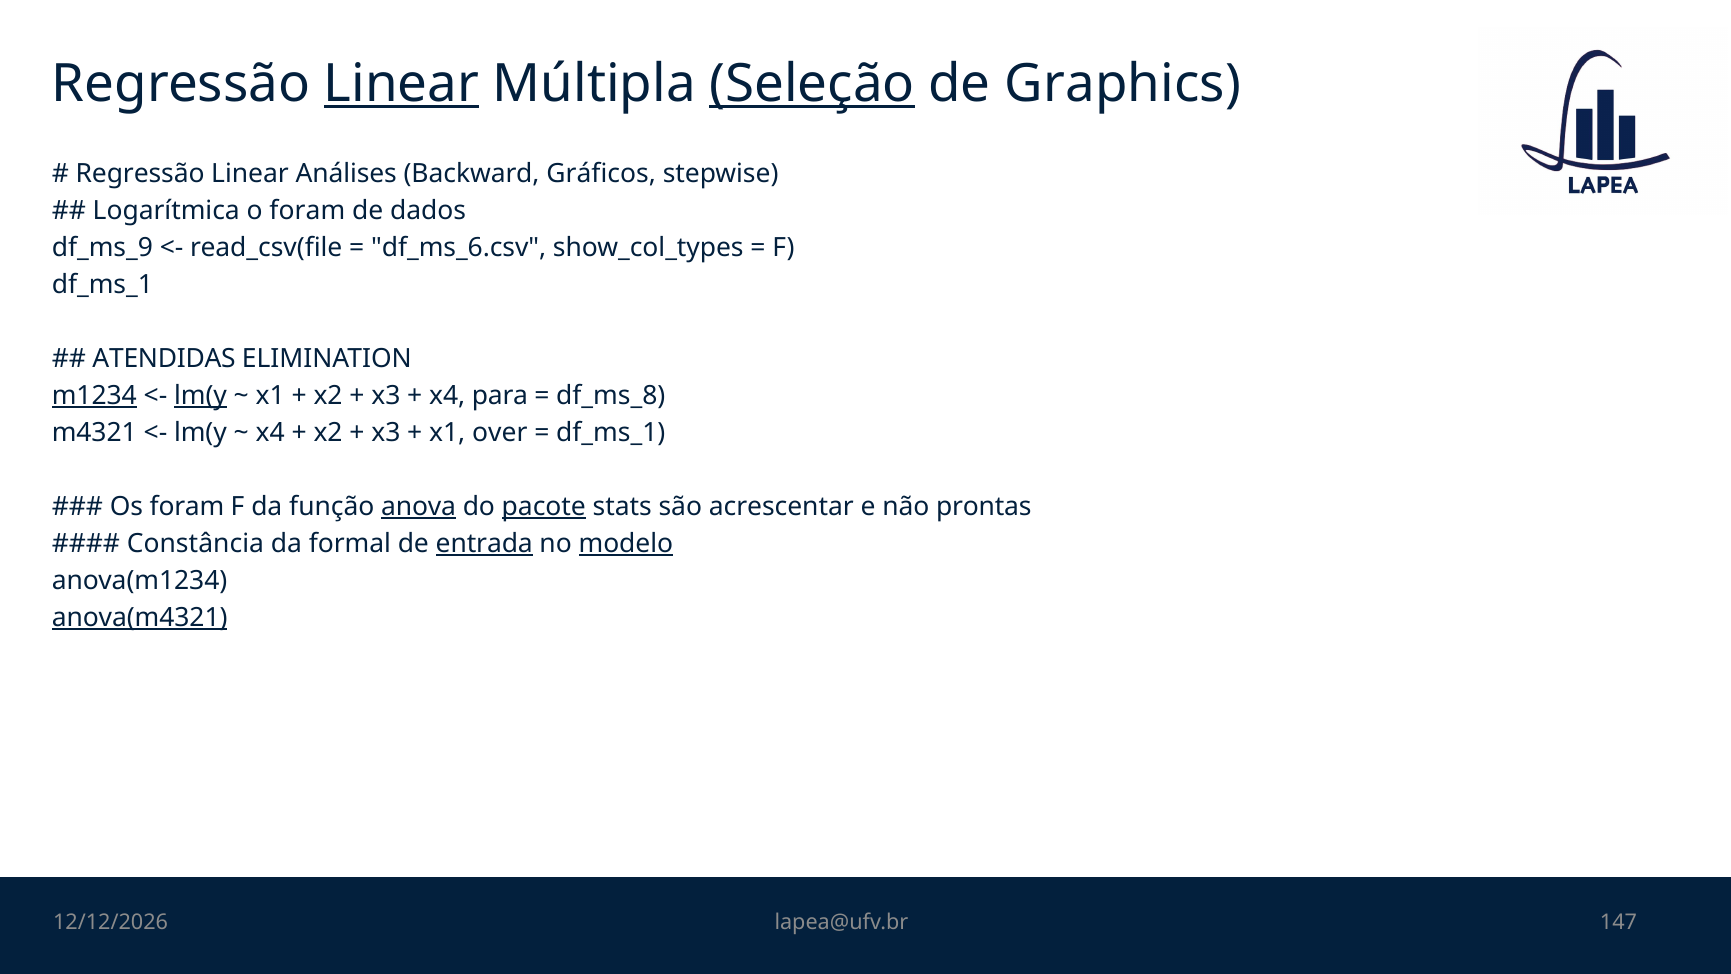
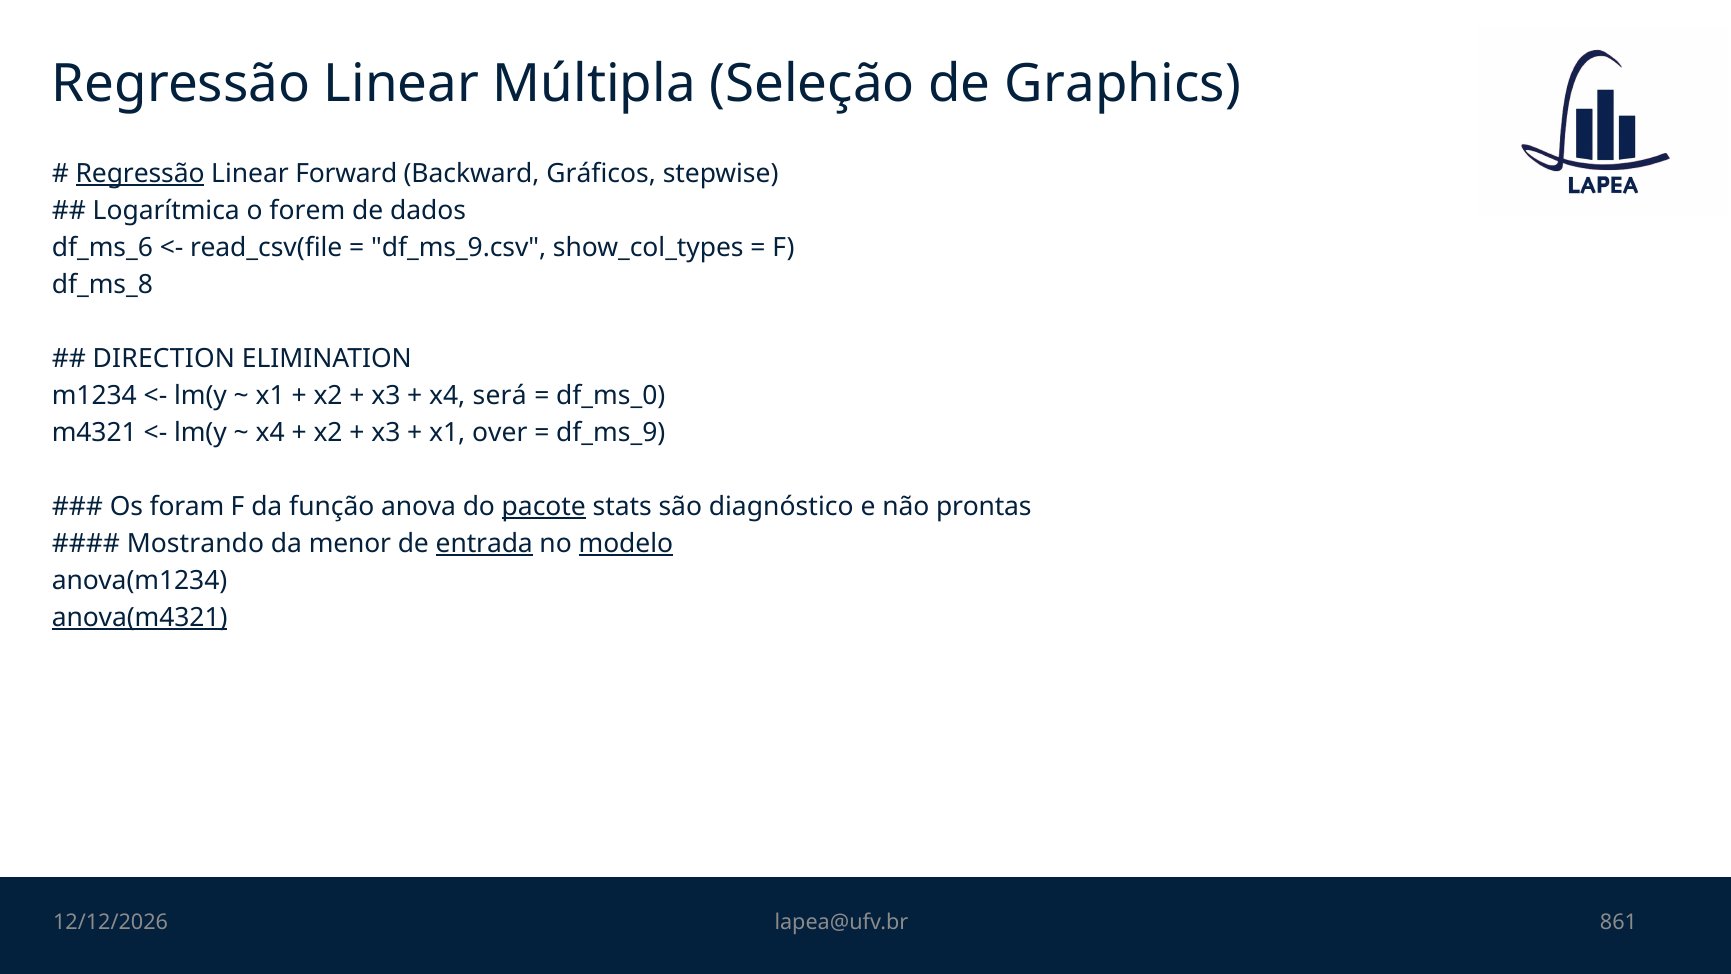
Linear underline: present -> none (402, 84)
Seleção underline: present -> none (812, 84)
Regressão underline: none -> present (140, 173)
Análises: Análises -> Forward (346, 173)
o foram: foram -> forem (307, 210)
df_ms_9: df_ms_9 -> df_ms_6 (102, 247)
df_ms_6.csv: df_ms_6.csv -> df_ms_9.csv (459, 247)
df_ms_1: df_ms_1 -> df_ms_8 (102, 284)
ATENDIDAS: ATENDIDAS -> DIRECTION (164, 358)
m1234 underline: present -> none (94, 395)
lm(y underline: present -> none (200, 395)
para: para -> será (500, 395)
df_ms_8: df_ms_8 -> df_ms_0 (611, 395)
df_ms_1: df_ms_1 -> df_ms_9 (611, 432)
anova underline: present -> none (419, 506)
acrescentar: acrescentar -> diagnóstico (781, 506)
Constância: Constância -> Mostrando (195, 543)
formal: formal -> menor (350, 543)
147: 147 -> 861 (1618, 922)
